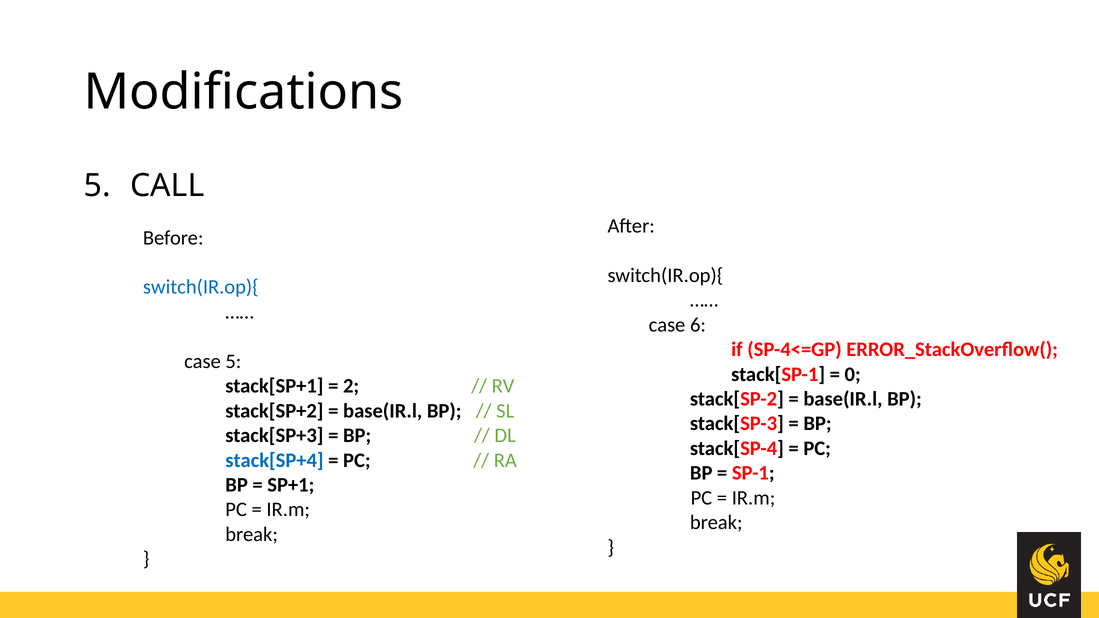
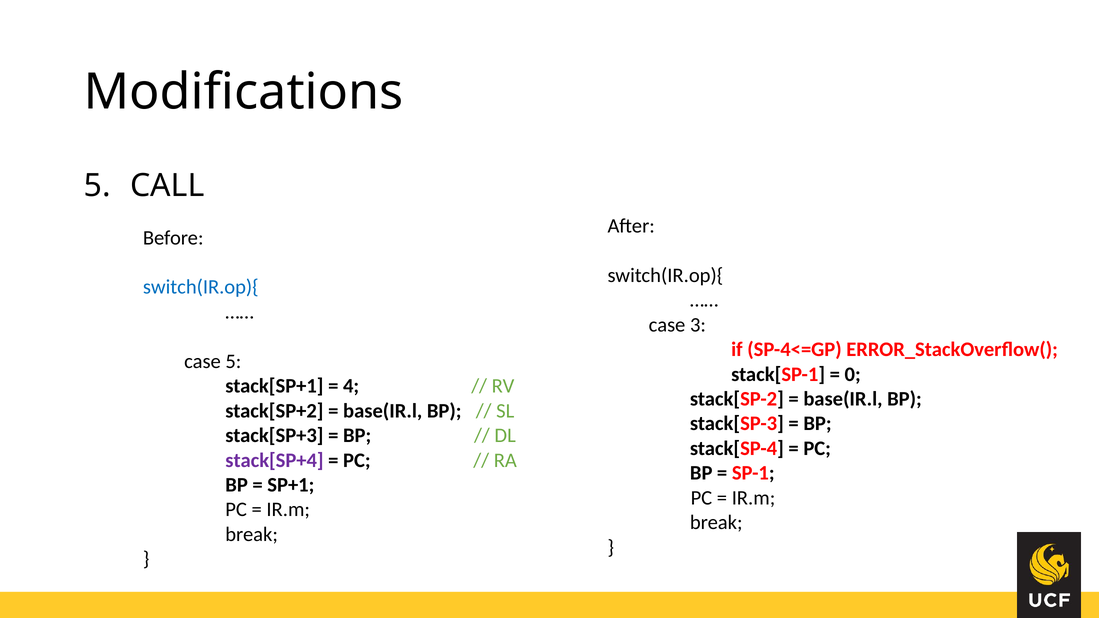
6: 6 -> 3 (698, 325)
2: 2 -> 4 (351, 386)
stack[SP+4 colour: blue -> purple (274, 460)
